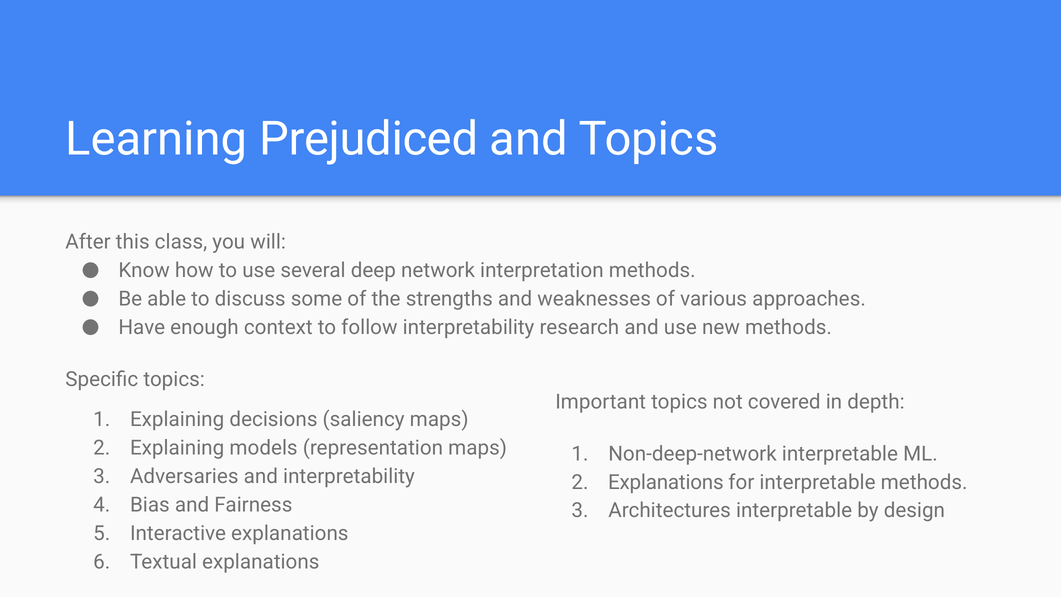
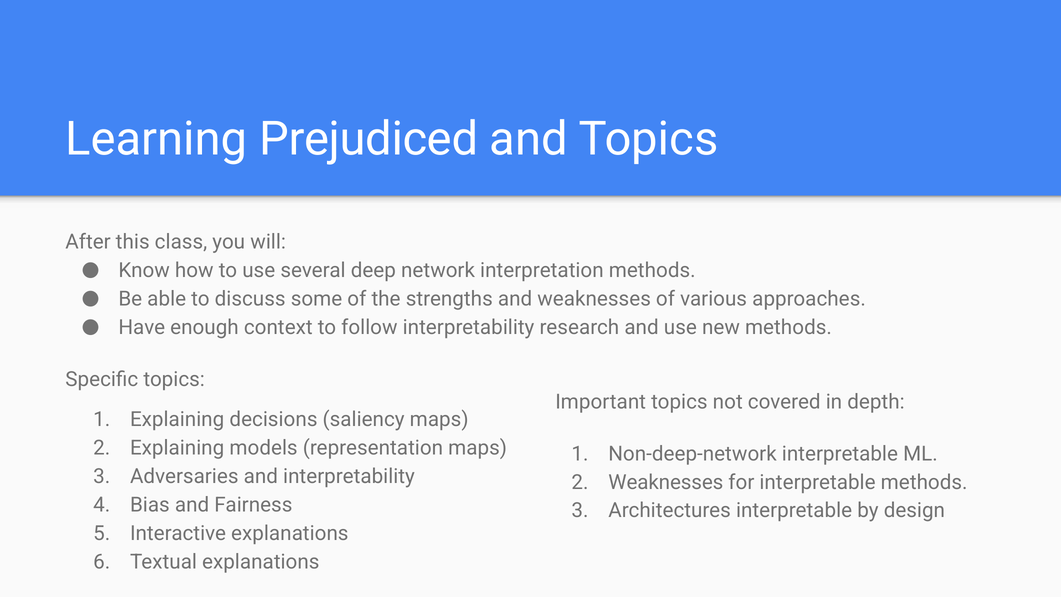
Explanations: Explanations -> Weaknesses (666, 482)
